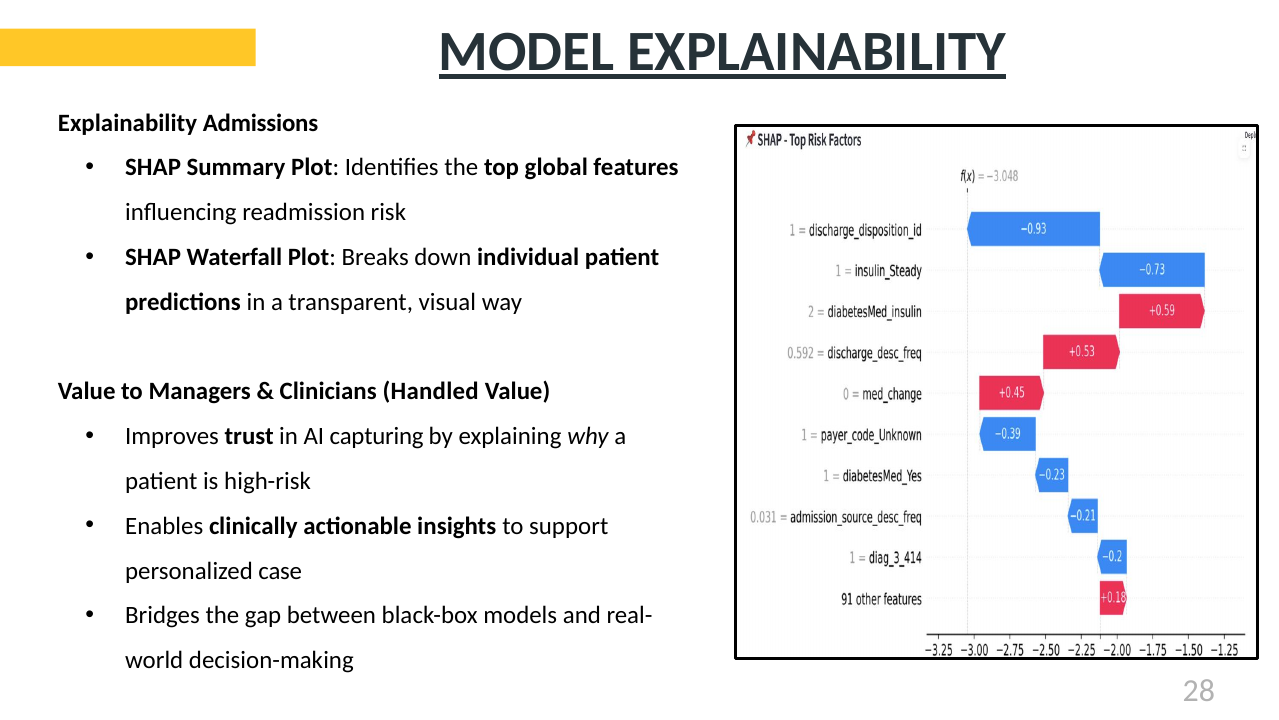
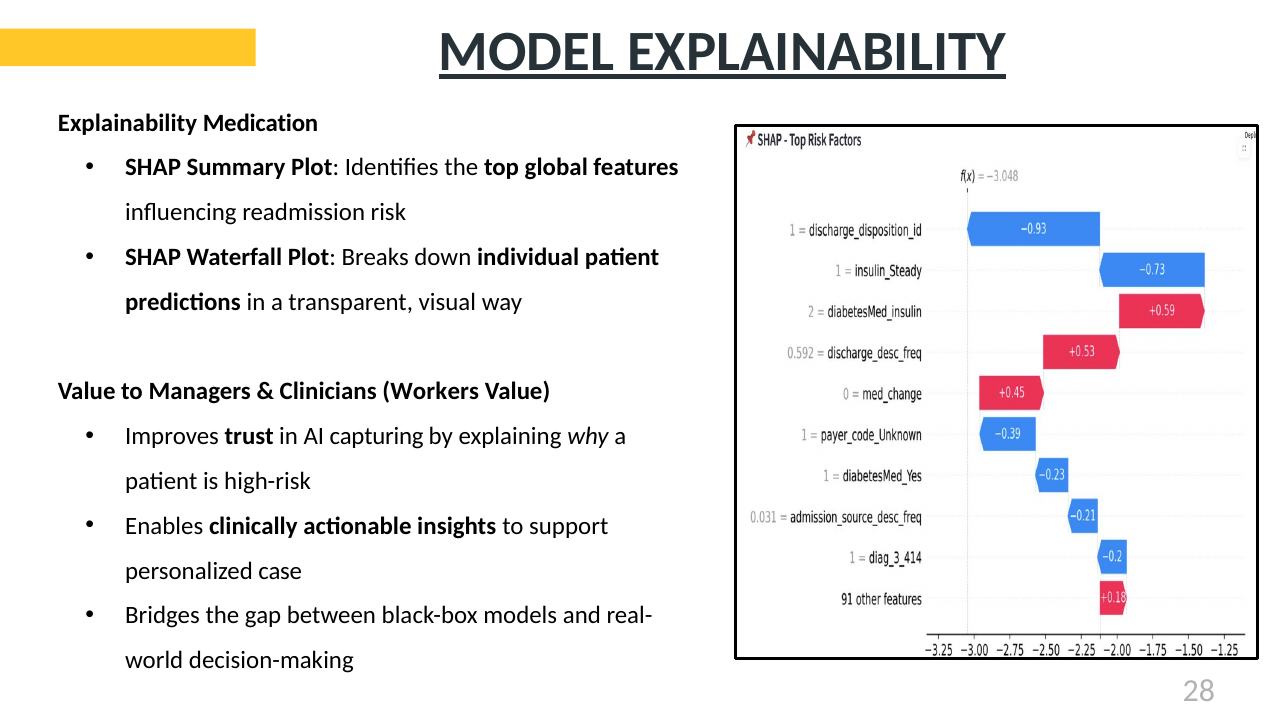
Admissions: Admissions -> Medication (261, 123)
Handled: Handled -> Workers (431, 391)
